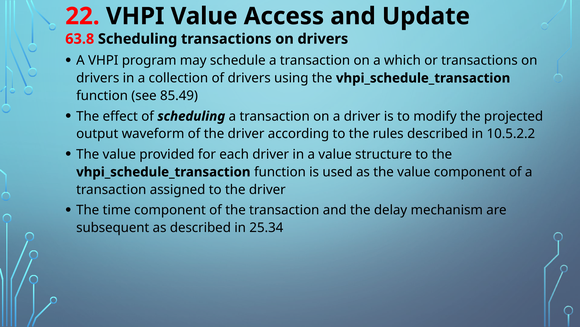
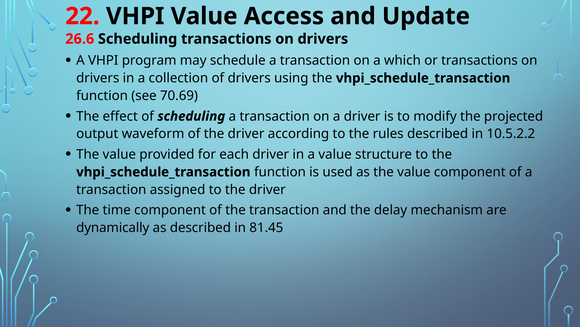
63.8: 63.8 -> 26.6 (80, 39)
85.49: 85.49 -> 70.69 (179, 95)
subsequent: subsequent -> dynamically (113, 227)
25.34: 25.34 -> 81.45 (266, 227)
